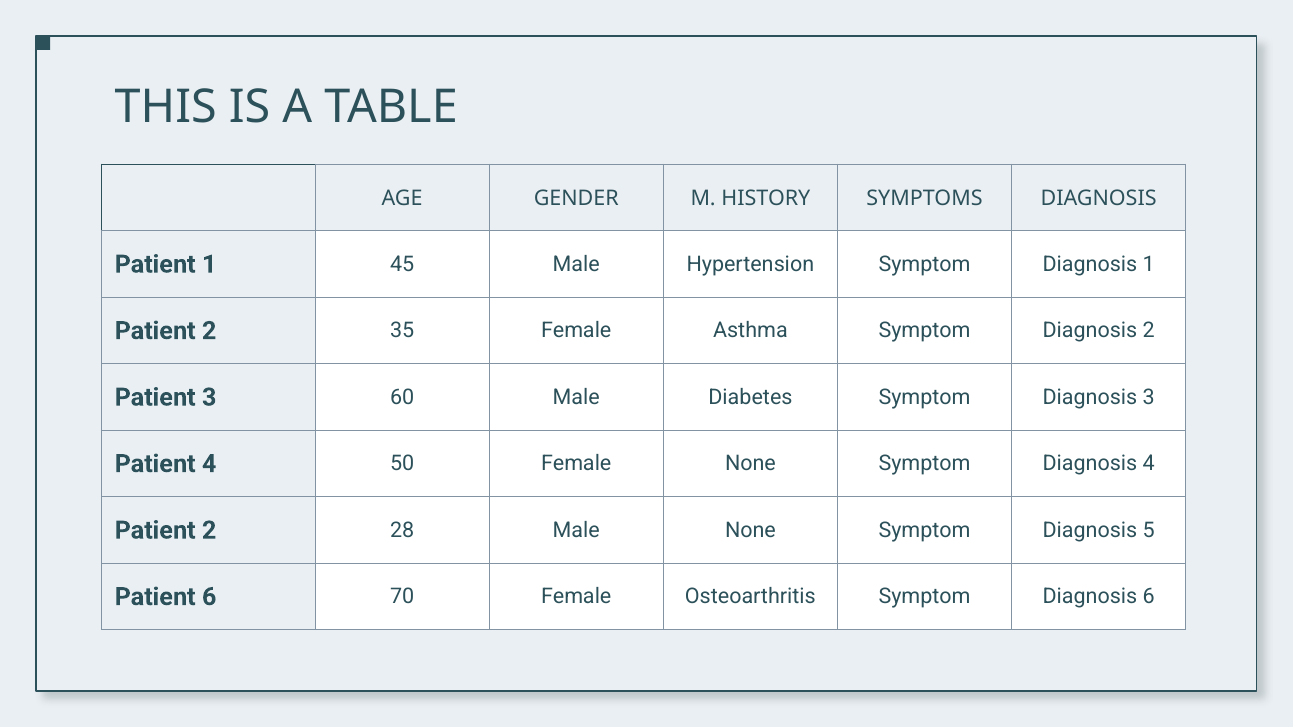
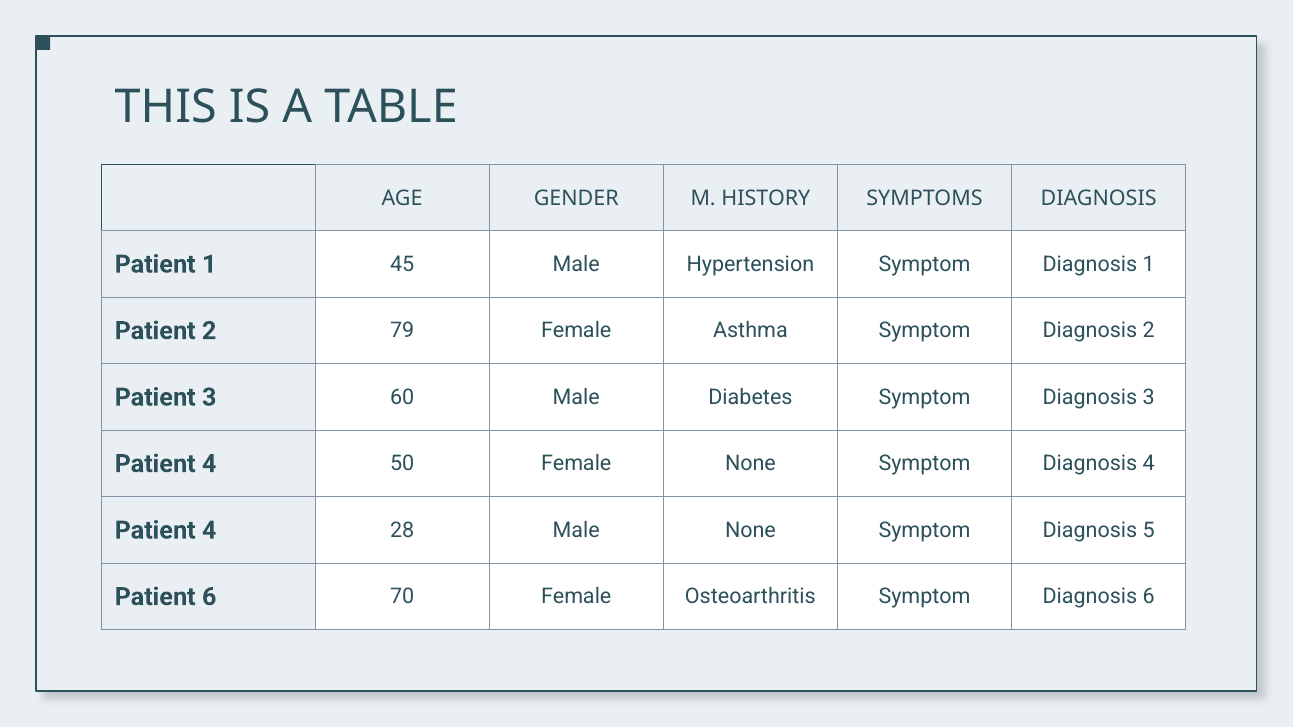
35: 35 -> 79 (402, 331)
2: 2 -> 4 (209, 530)
